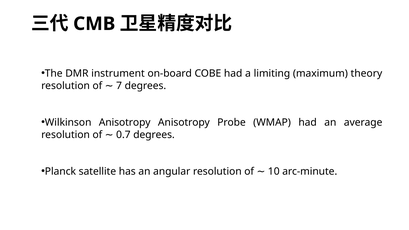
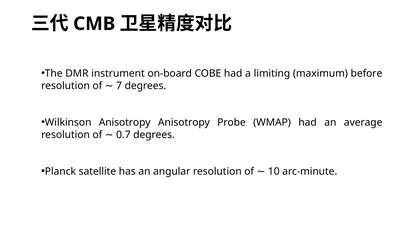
theory: theory -> before (366, 73)
